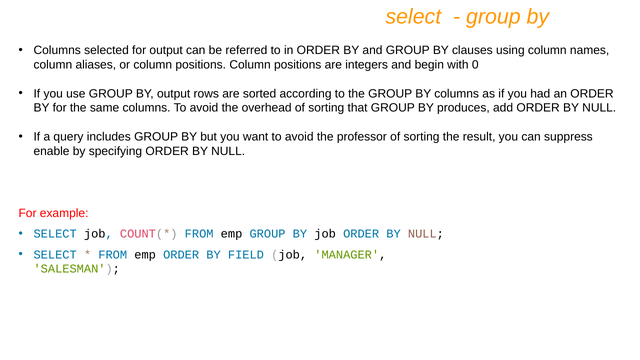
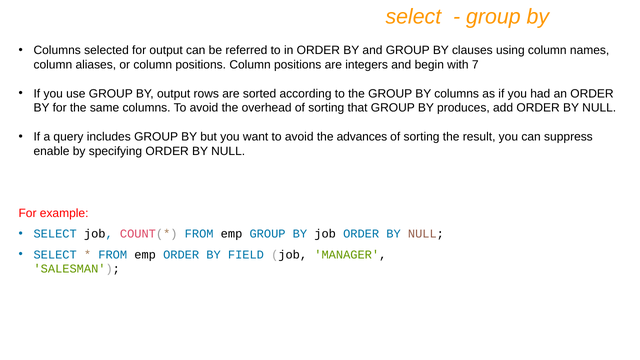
0: 0 -> 7 (475, 65)
professor: professor -> advances (362, 137)
